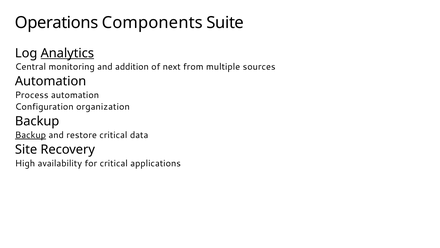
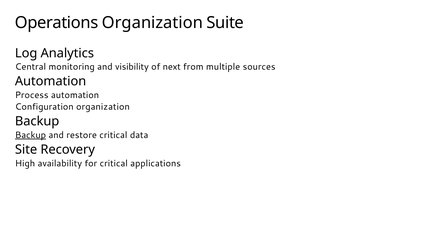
Operations Components: Components -> Organization (152, 23)
Analytics underline: present -> none (67, 53)
addition: addition -> visibility (132, 67)
